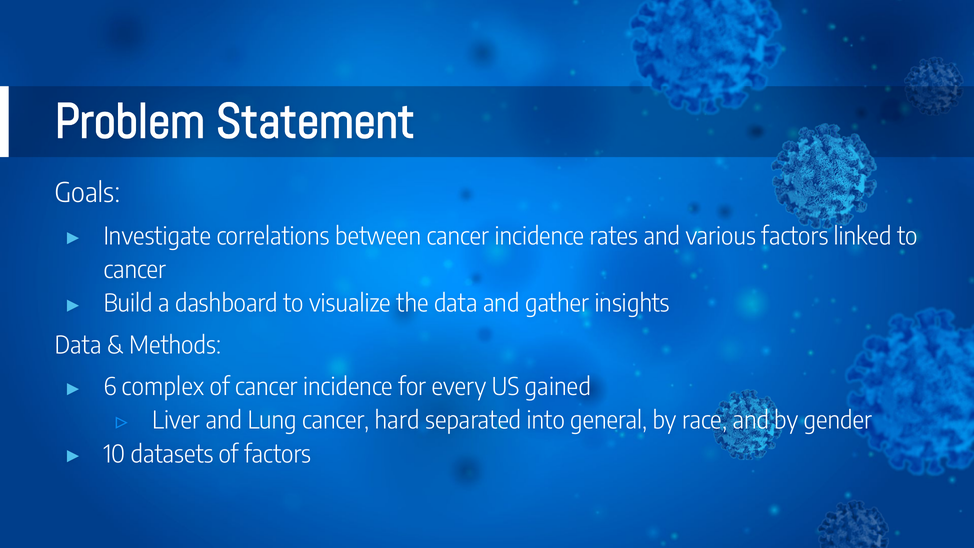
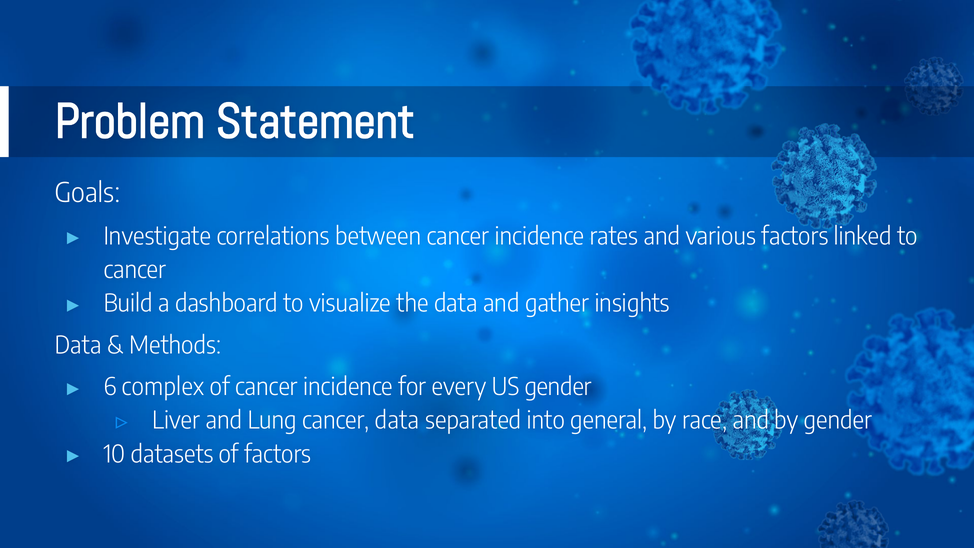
US gained: gained -> gender (558, 387)
cancer hard: hard -> data (397, 421)
